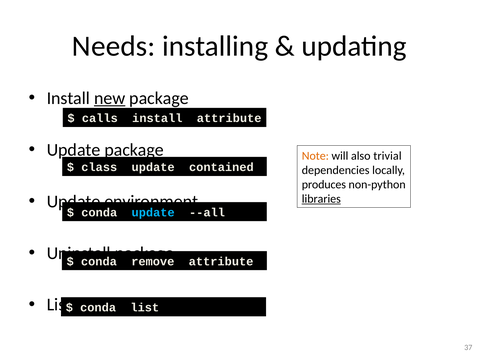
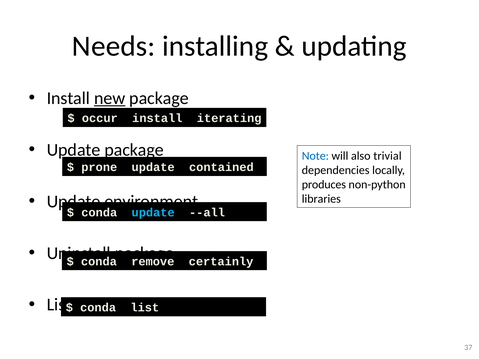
calls: calls -> occur (100, 118)
install attribute: attribute -> iterating (229, 118)
Note colour: orange -> blue (315, 156)
class: class -> prone (99, 167)
libraries underline: present -> none (321, 199)
attribute: attribute -> certainly (221, 262)
